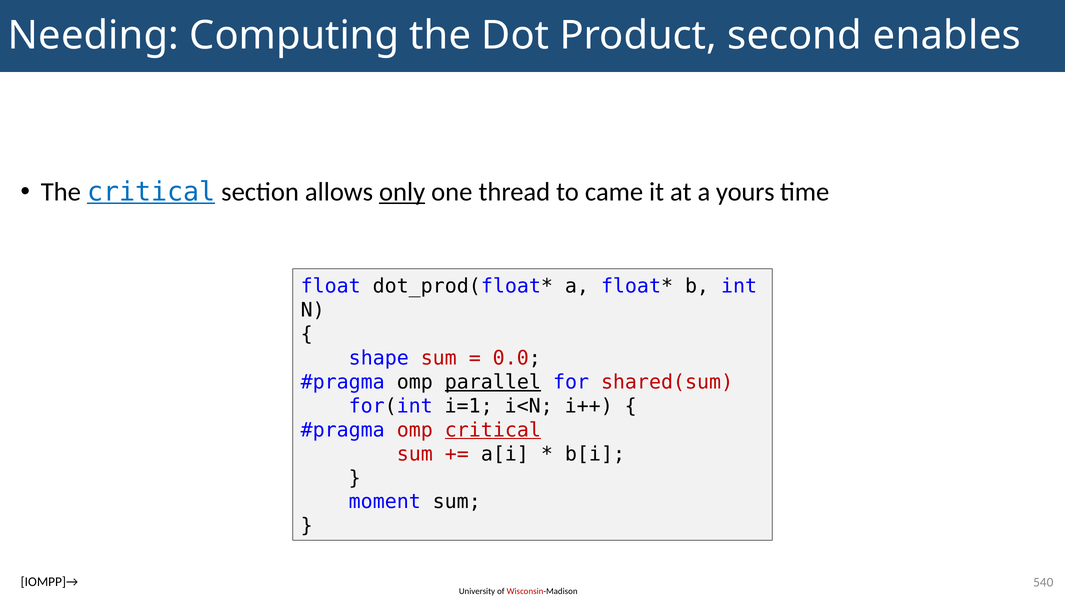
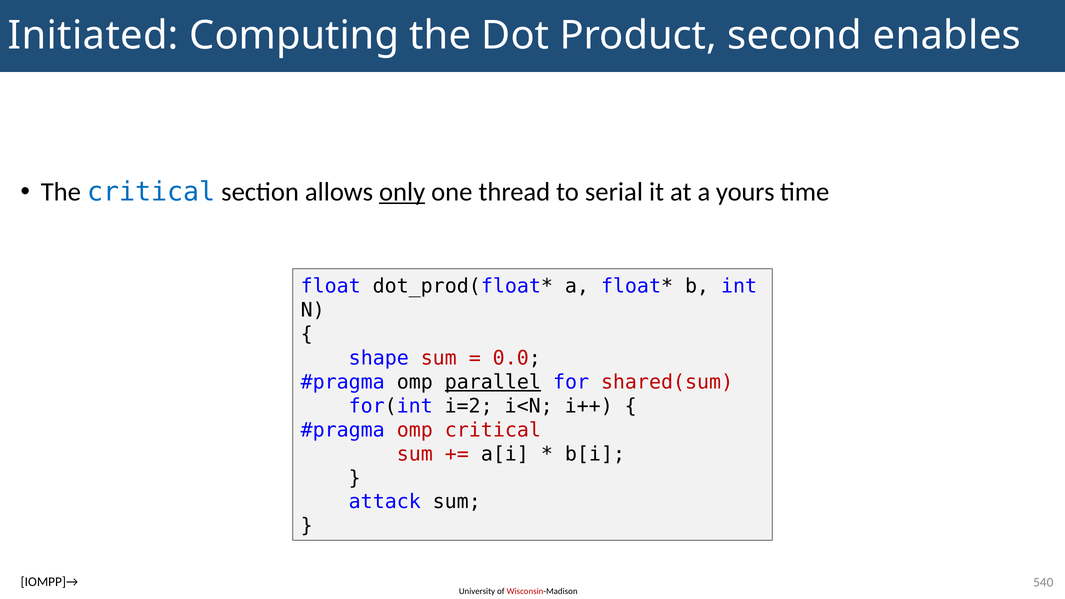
Needing: Needing -> Initiated (93, 36)
critical underline: present -> none (151, 192)
came: came -> serial (614, 192)
i=1: i=1 -> i=2 (469, 406)
critical underline: present -> none (493, 430)
moment: moment -> attack (385, 502)
